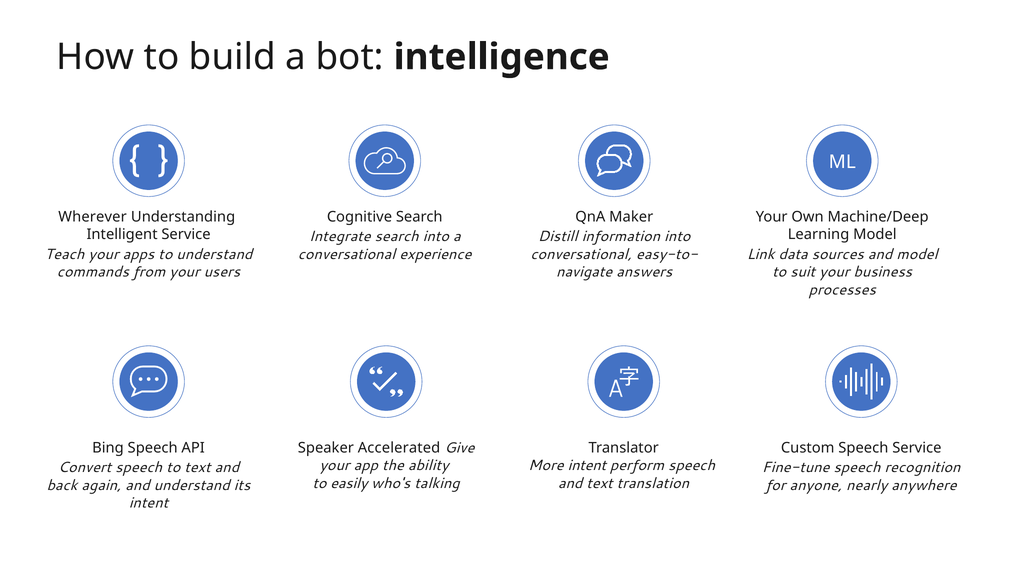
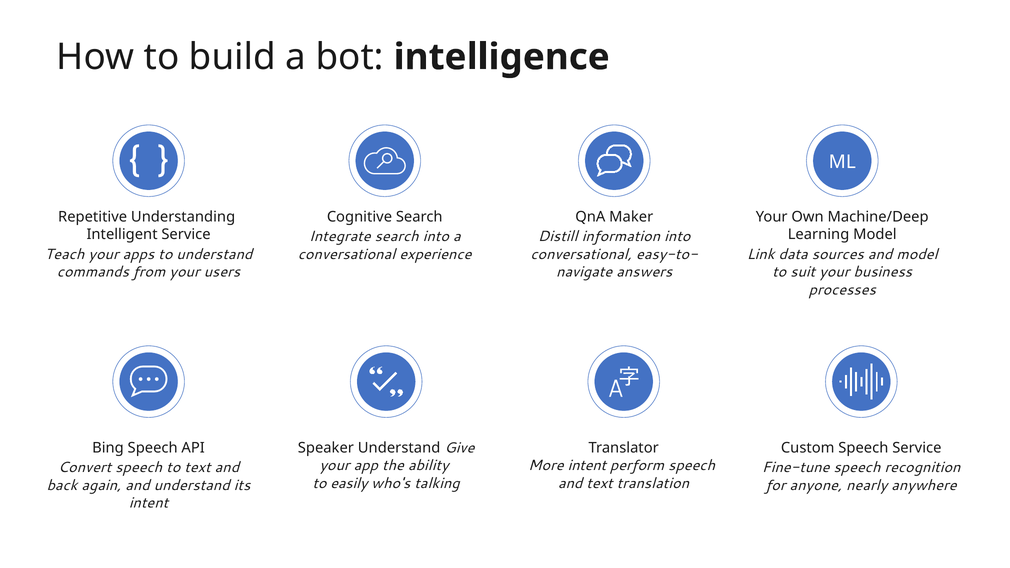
Wherever: Wherever -> Repetitive (93, 217)
Speaker Accelerated: Accelerated -> Understand (399, 448)
